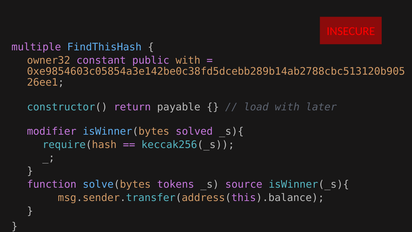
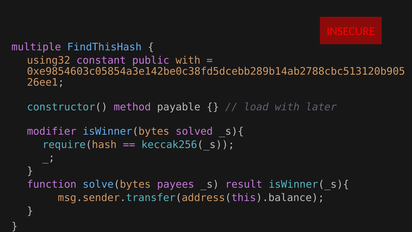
owner32: owner32 -> using32 (49, 60)
return: return -> method (132, 107)
tokens: tokens -> payees (176, 184)
source: source -> result (244, 184)
